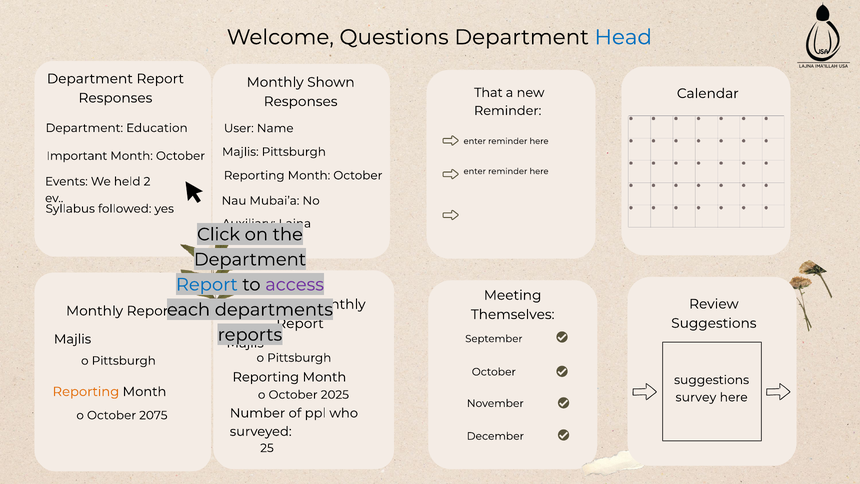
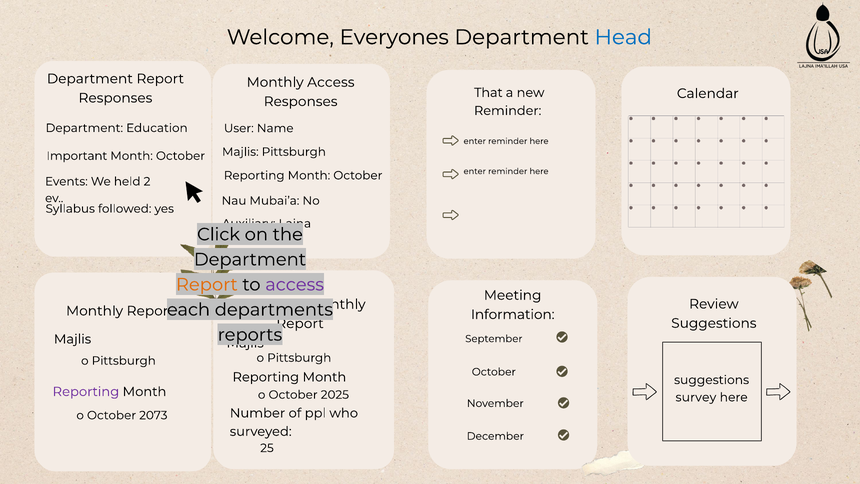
Welcome Questions: Questions -> Everyones (394, 37)
Monthly Shown: Shown -> Access (331, 82)
Report colour: blue -> orange (207, 284)
Themselves: Themselves -> Information (513, 314)
Reporting colour: orange -> purple (86, 391)
2075: 2075 -> 2073 (153, 415)
